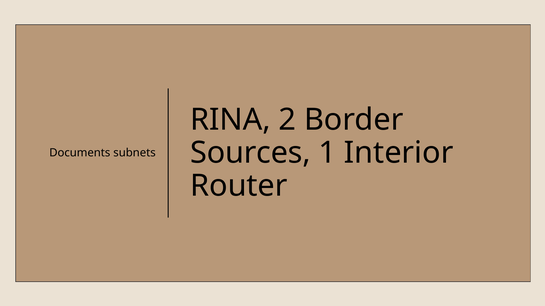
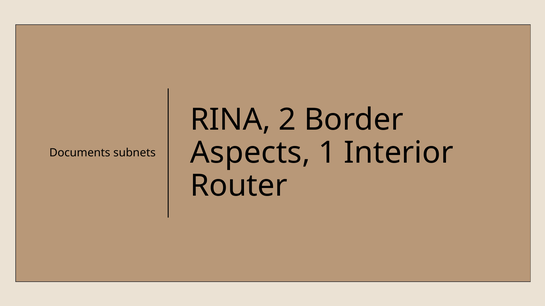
Sources: Sources -> Aspects (250, 153)
